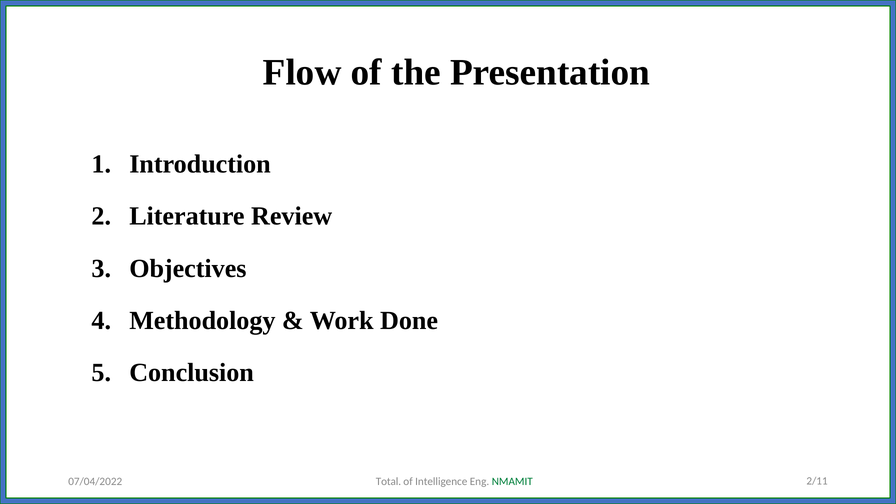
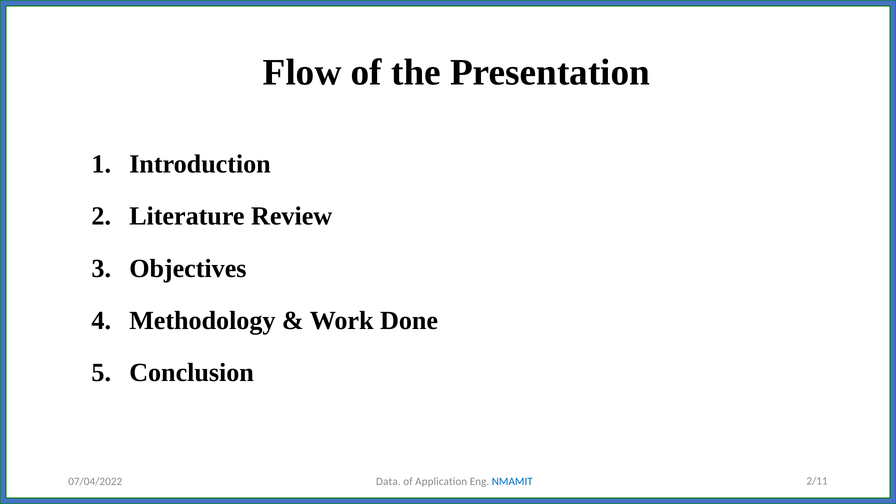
Total: Total -> Data (388, 481)
Intelligence: Intelligence -> Application (441, 481)
NMAMIT colour: green -> blue (512, 481)
